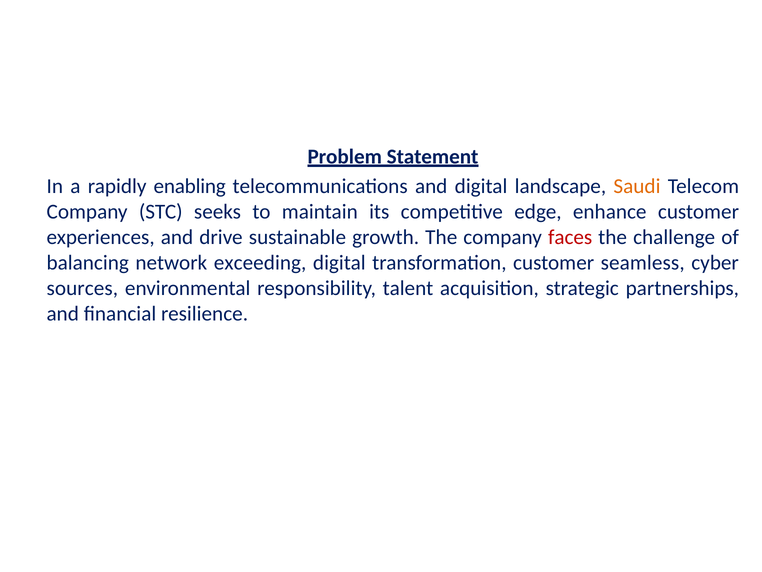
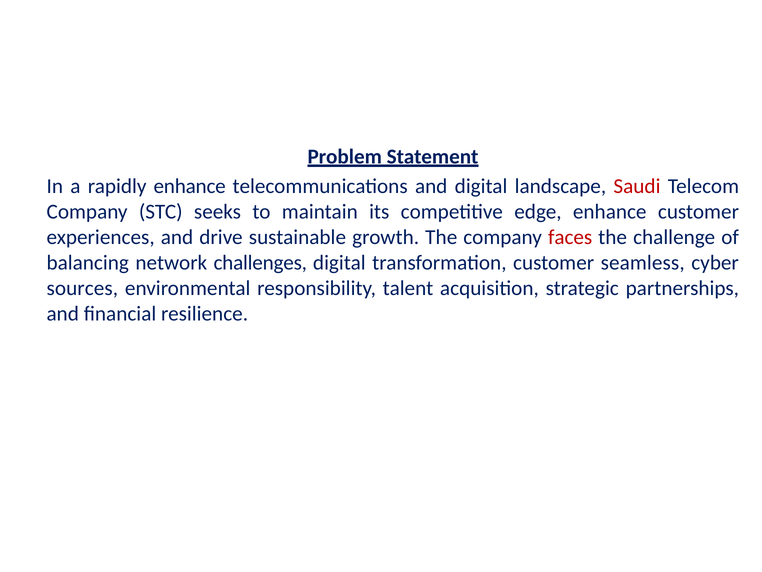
rapidly enabling: enabling -> enhance (190, 186)
Saudi colour: orange -> red (637, 186)
exceeding: exceeding -> challenges (260, 262)
